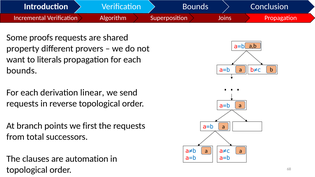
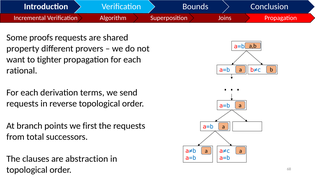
literals: literals -> tighter (49, 60)
bounds: bounds -> rational (22, 71)
linear: linear -> terms (92, 93)
automation: automation -> abstraction (87, 159)
